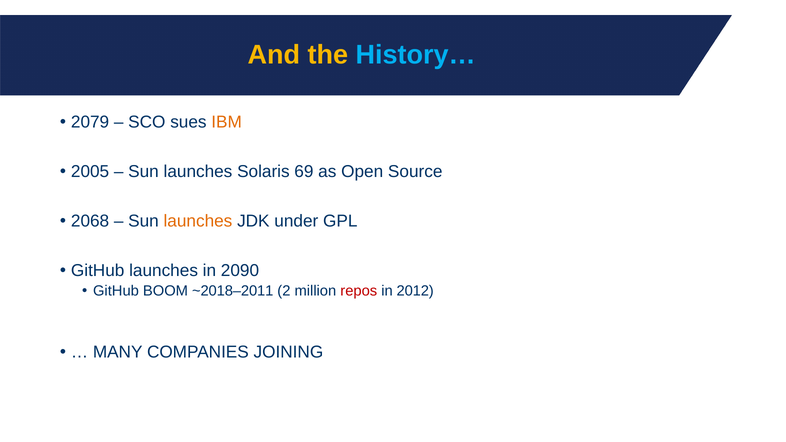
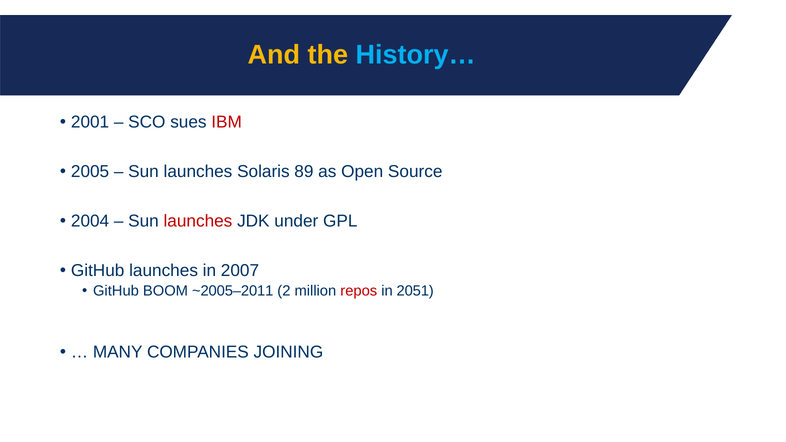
2079: 2079 -> 2001 (90, 122)
IBM colour: orange -> red (227, 122)
69: 69 -> 89 (304, 172)
2068: 2068 -> 2004 (90, 221)
launches colour: orange -> red (198, 221)
2090: 2090 -> 2007 (240, 271)
~2018–2011: ~2018–2011 -> ~2005–2011 (233, 291)
2012: 2012 -> 2051 (415, 291)
